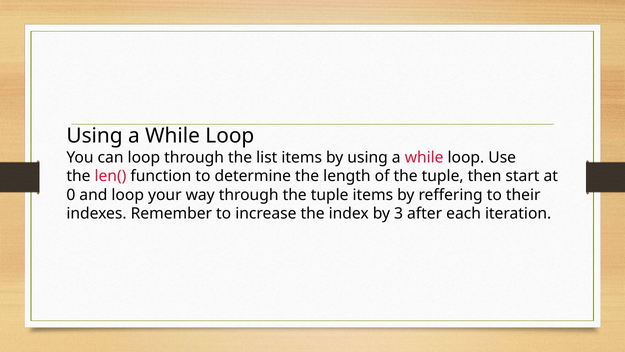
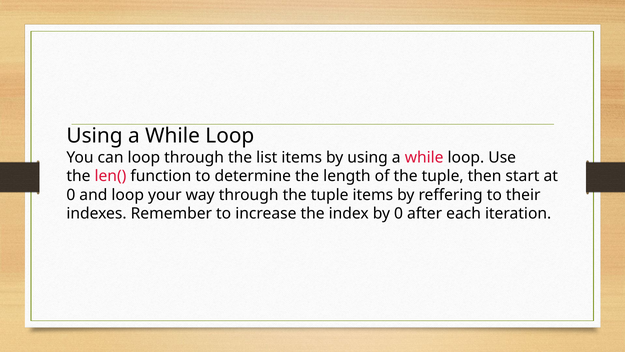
by 3: 3 -> 0 (399, 213)
